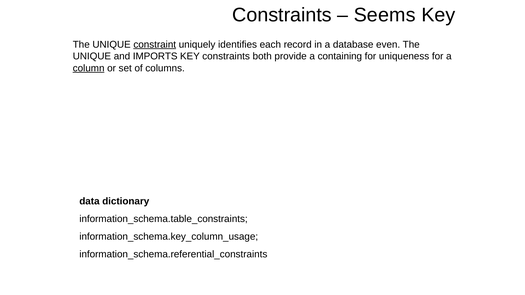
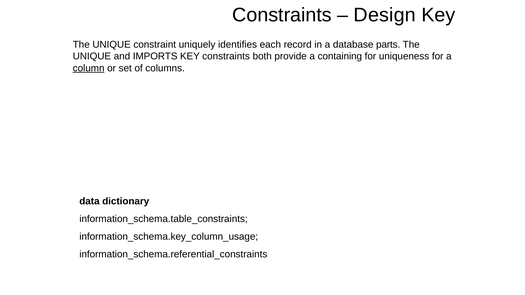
Seems: Seems -> Design (385, 15)
constraint underline: present -> none (155, 45)
even: even -> parts (388, 45)
